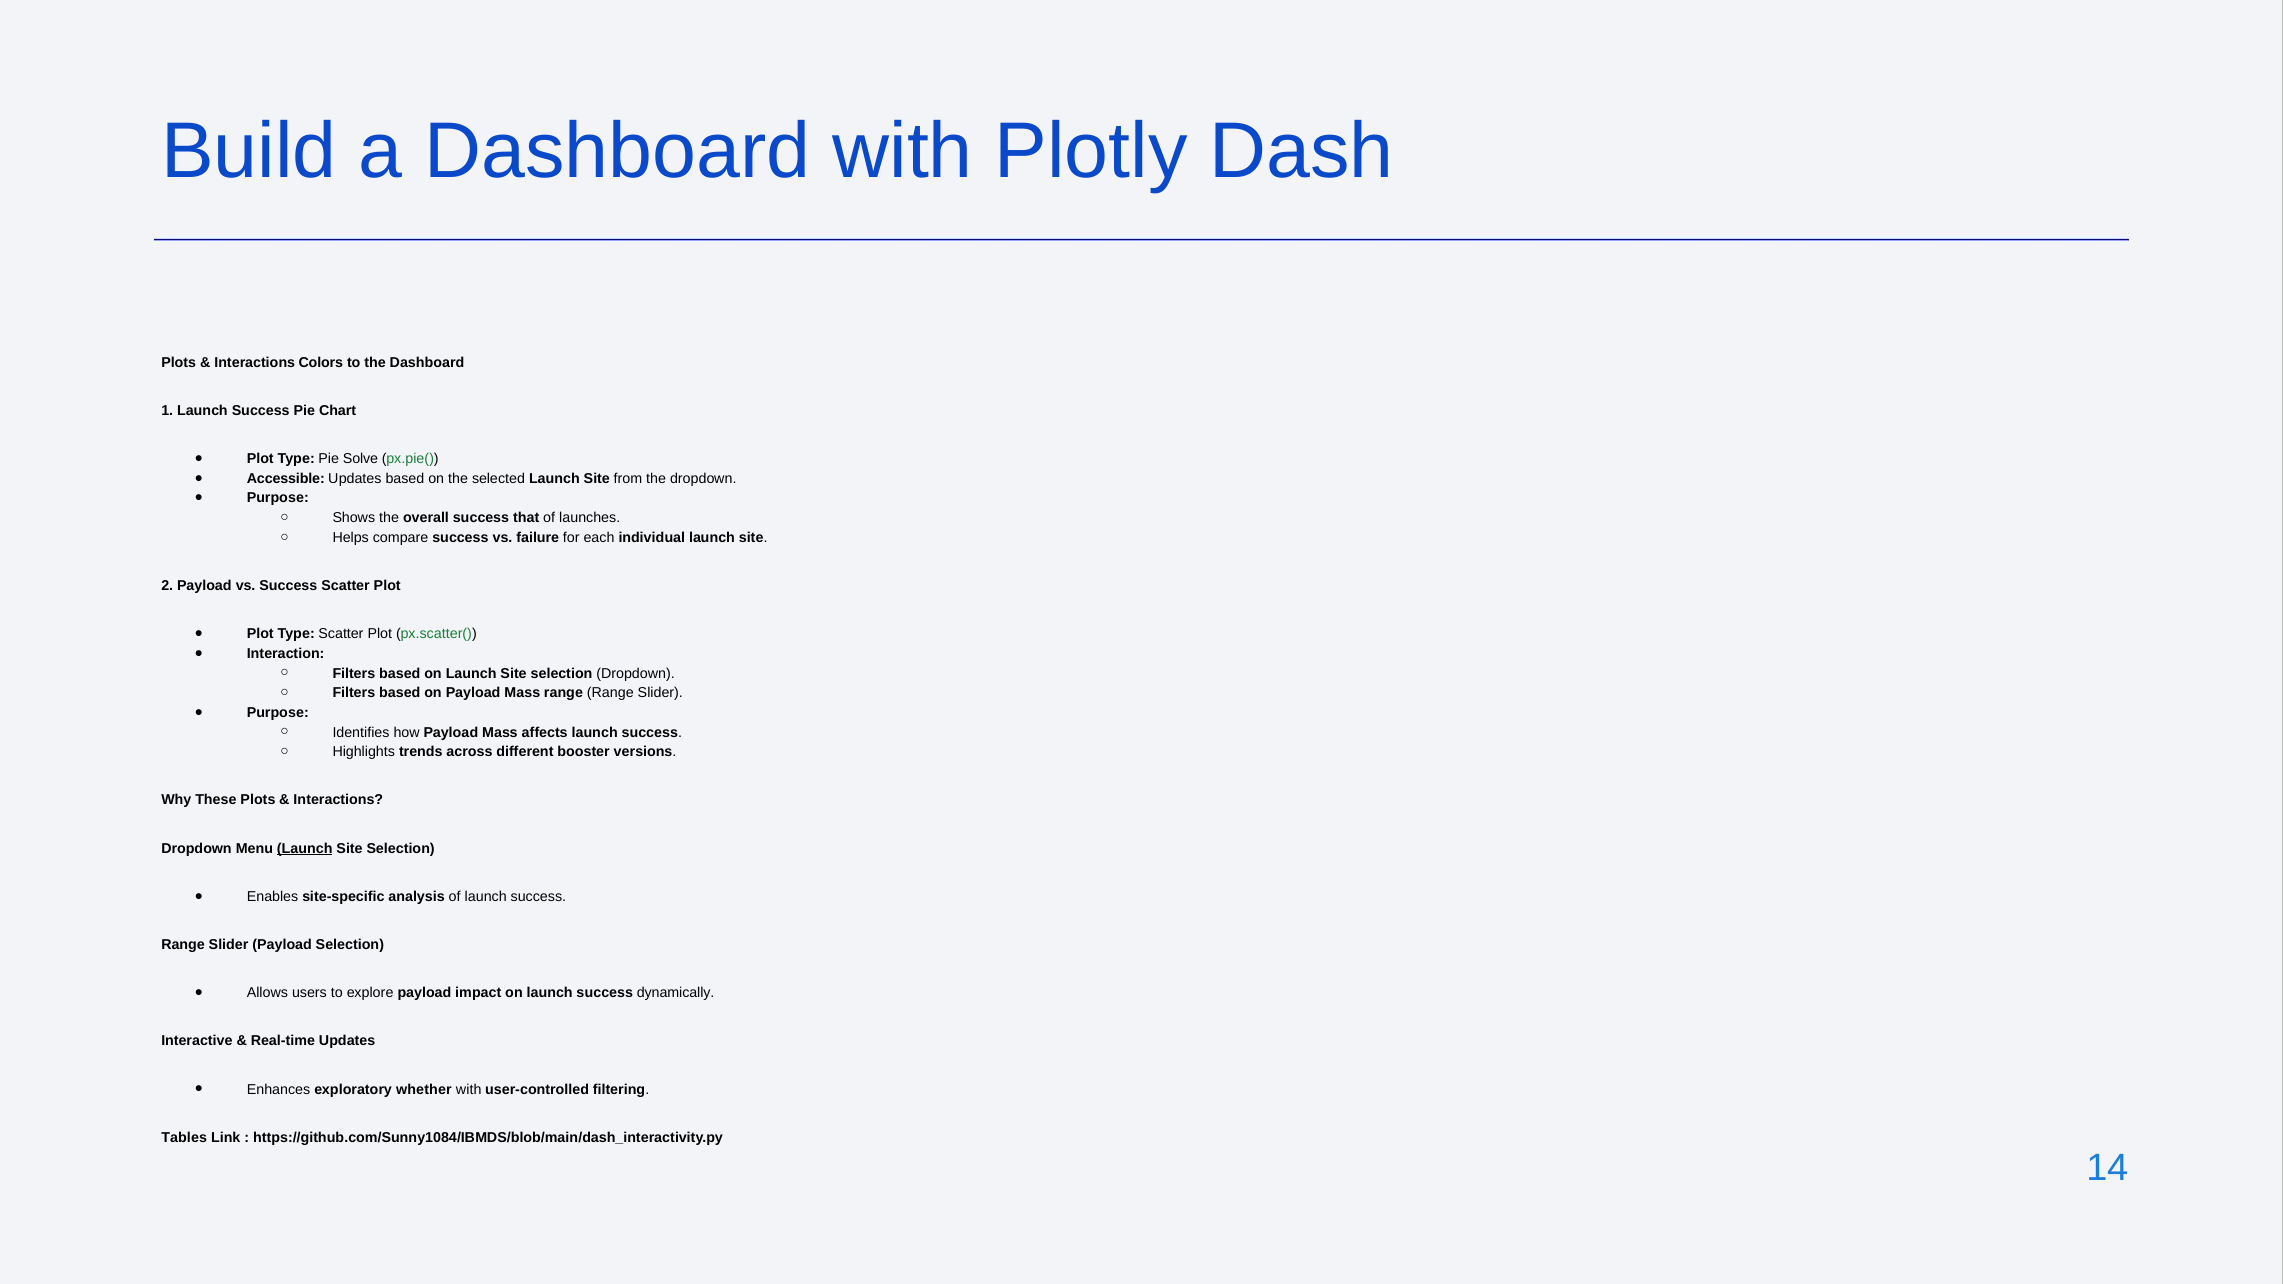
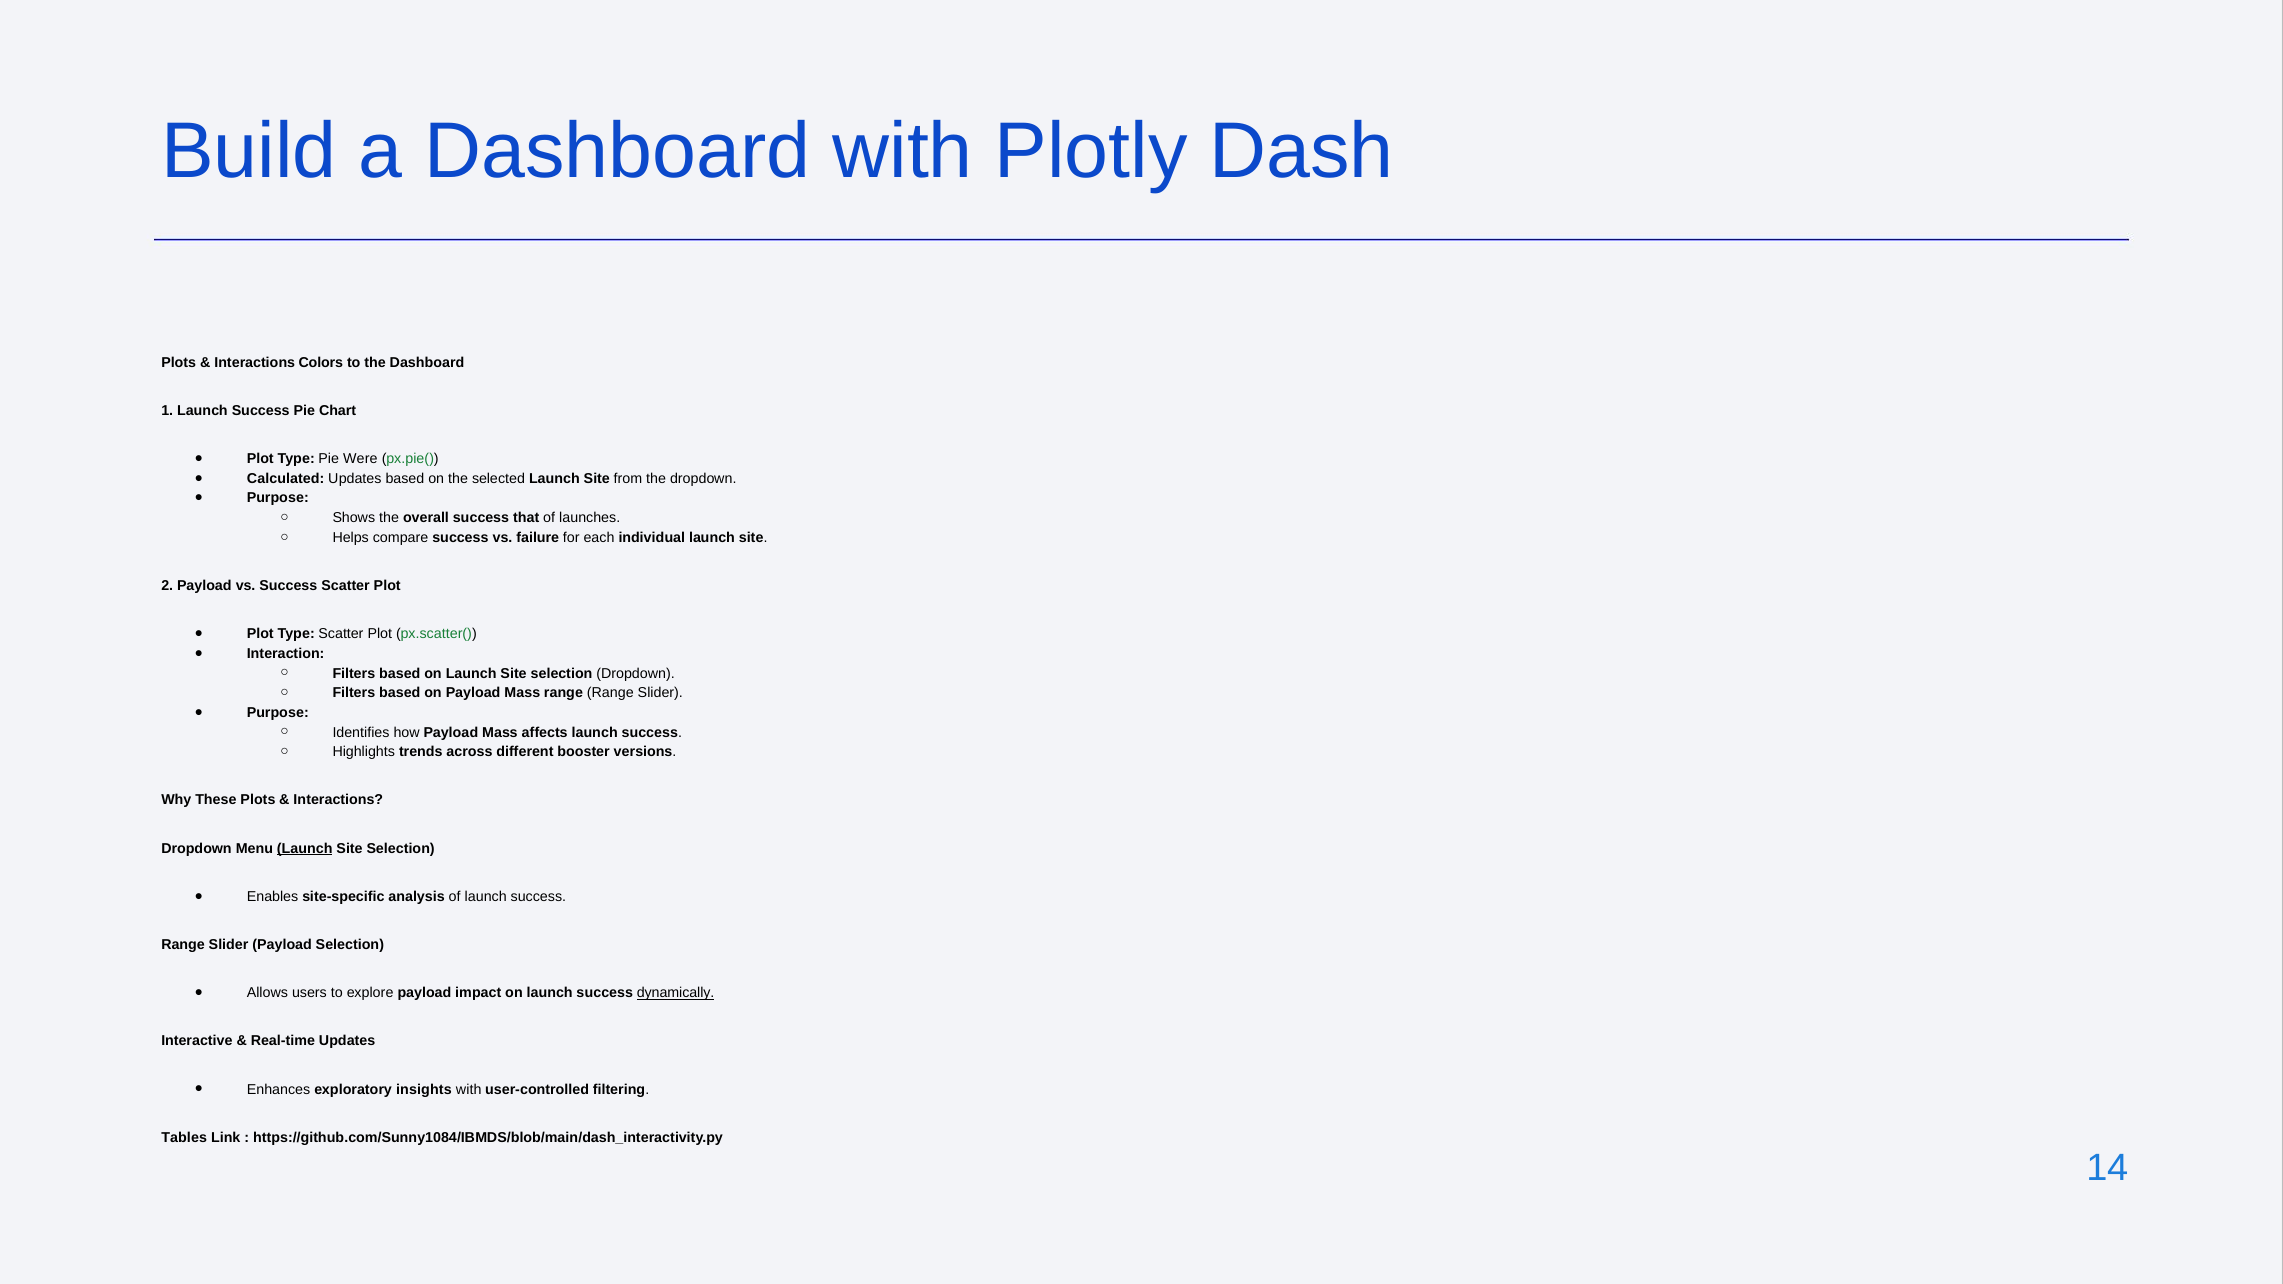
Solve: Solve -> Were (360, 459)
Accessible: Accessible -> Calculated (286, 479)
dynamically underline: none -> present (676, 993)
whether: whether -> insights (424, 1090)
